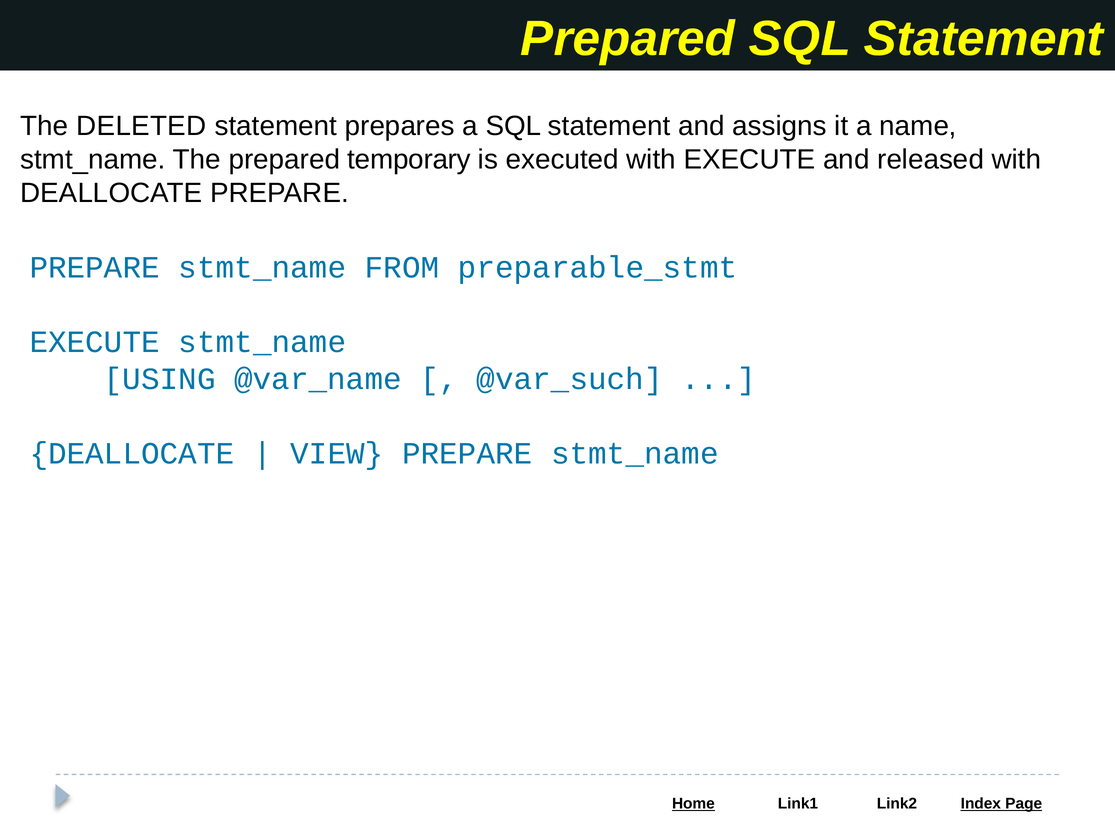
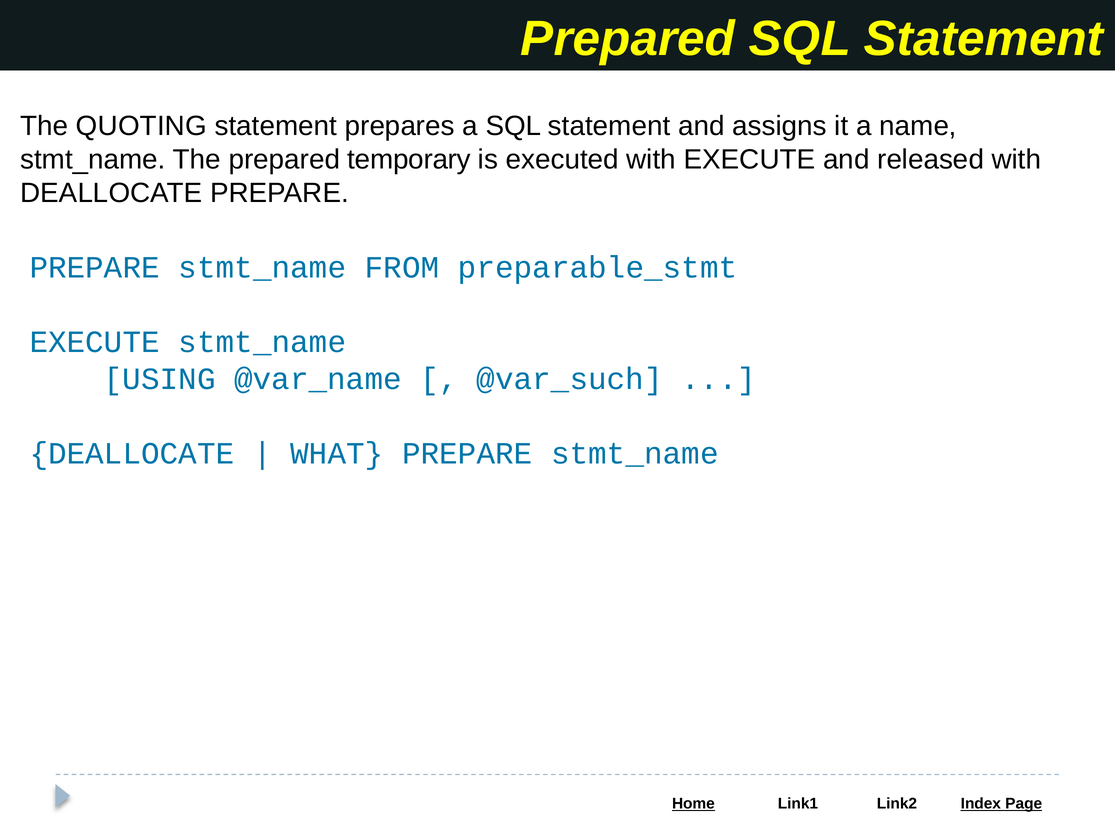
DELETED: DELETED -> QUOTING (141, 126)
VIEW: VIEW -> WHAT (337, 454)
